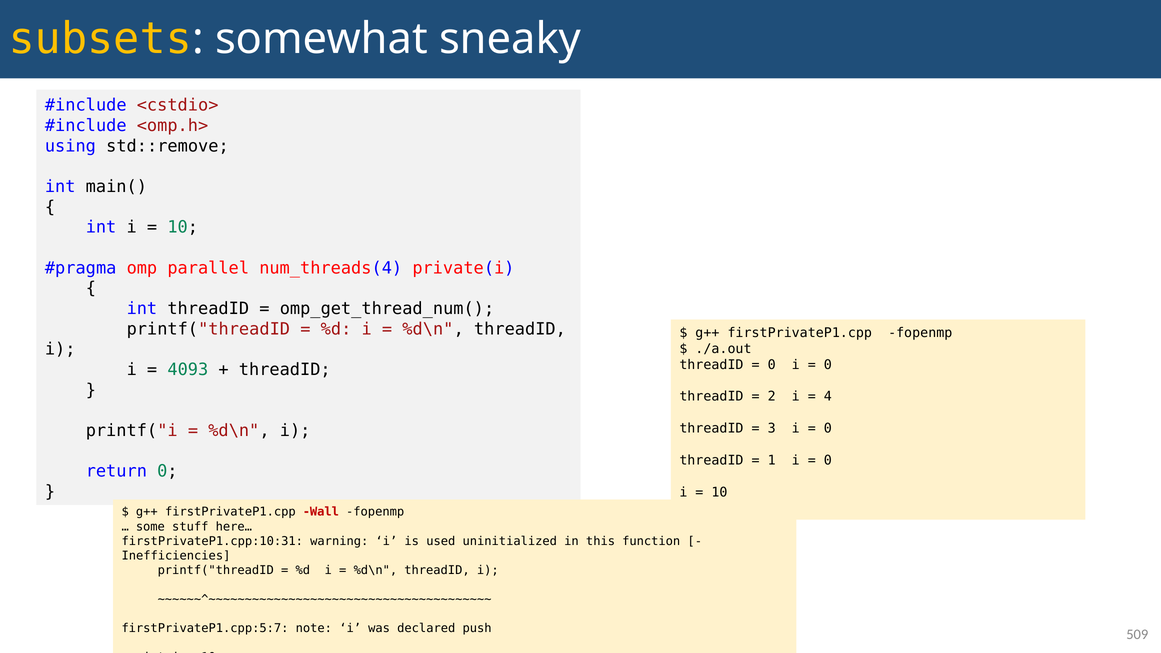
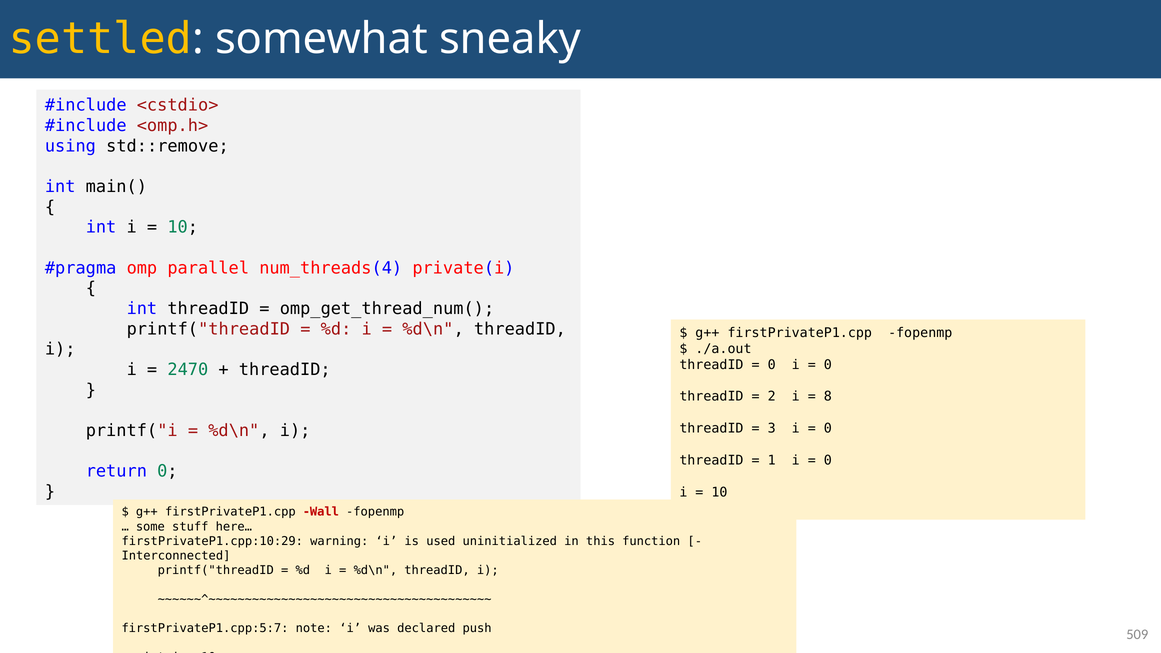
subsets: subsets -> settled (100, 39)
4093: 4093 -> 2470 (188, 370)
4: 4 -> 8 (828, 397)
firstPrivateP1.cpp:10:31: firstPrivateP1.cpp:10:31 -> firstPrivateP1.cpp:10:29 (212, 541)
Inefficiencies: Inefficiencies -> Interconnected (176, 556)
